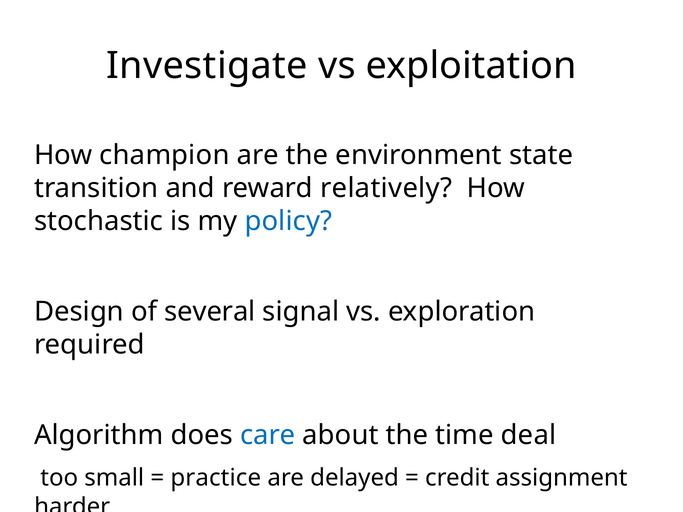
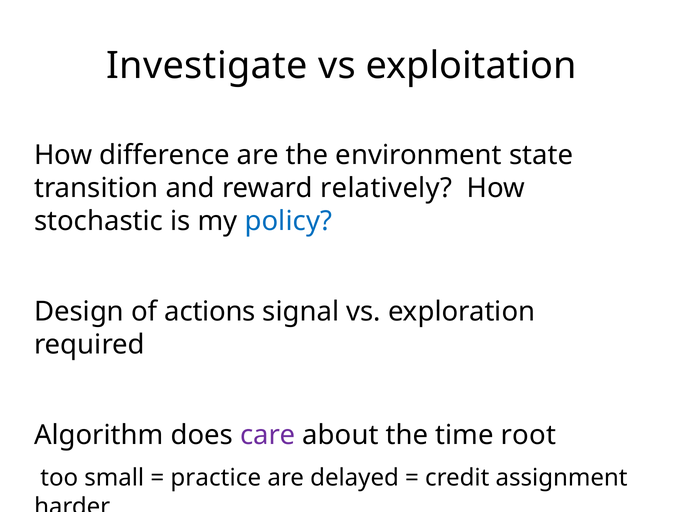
champion: champion -> difference (165, 155)
several: several -> actions (210, 312)
care colour: blue -> purple (268, 435)
deal: deal -> root (529, 435)
